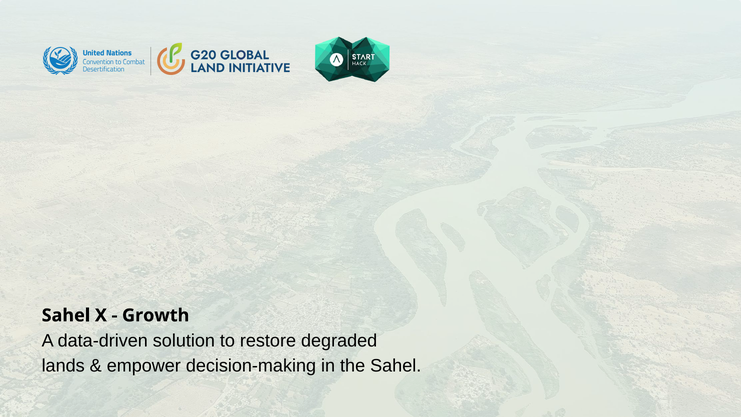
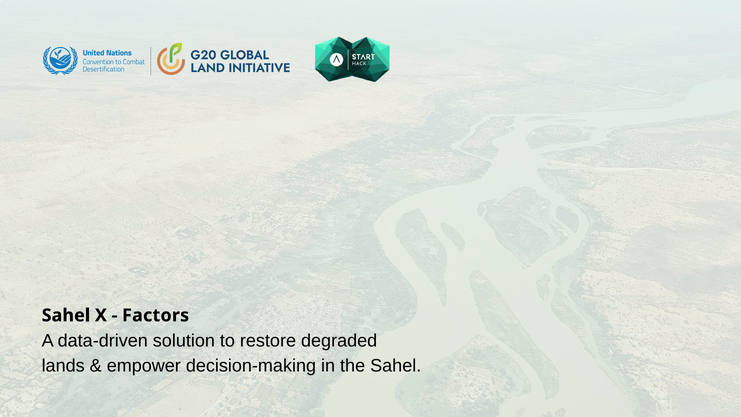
Growth: Growth -> Factors (156, 315)
